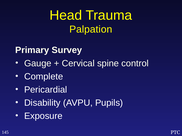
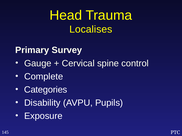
Palpation: Palpation -> Localises (91, 29)
Pericardial: Pericardial -> Categories (46, 90)
